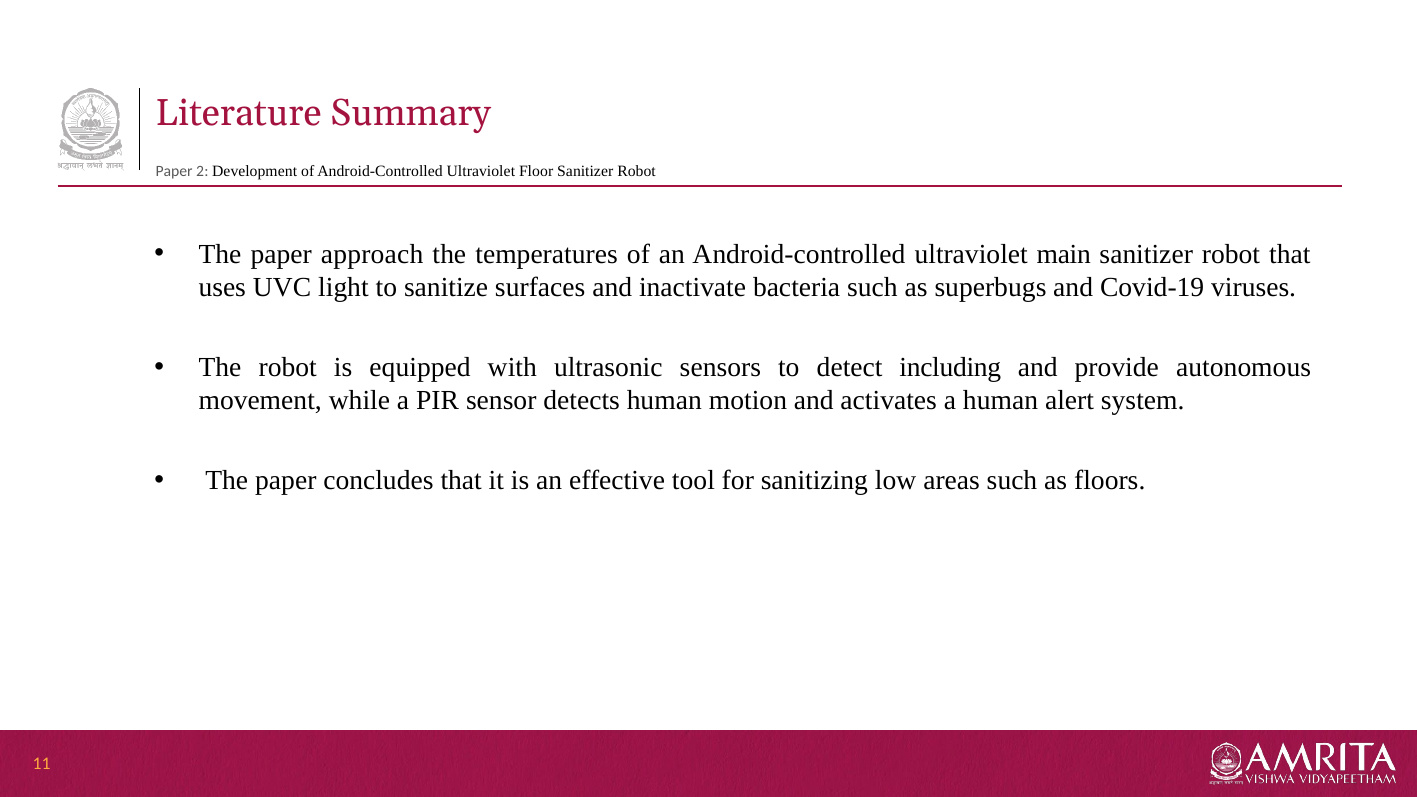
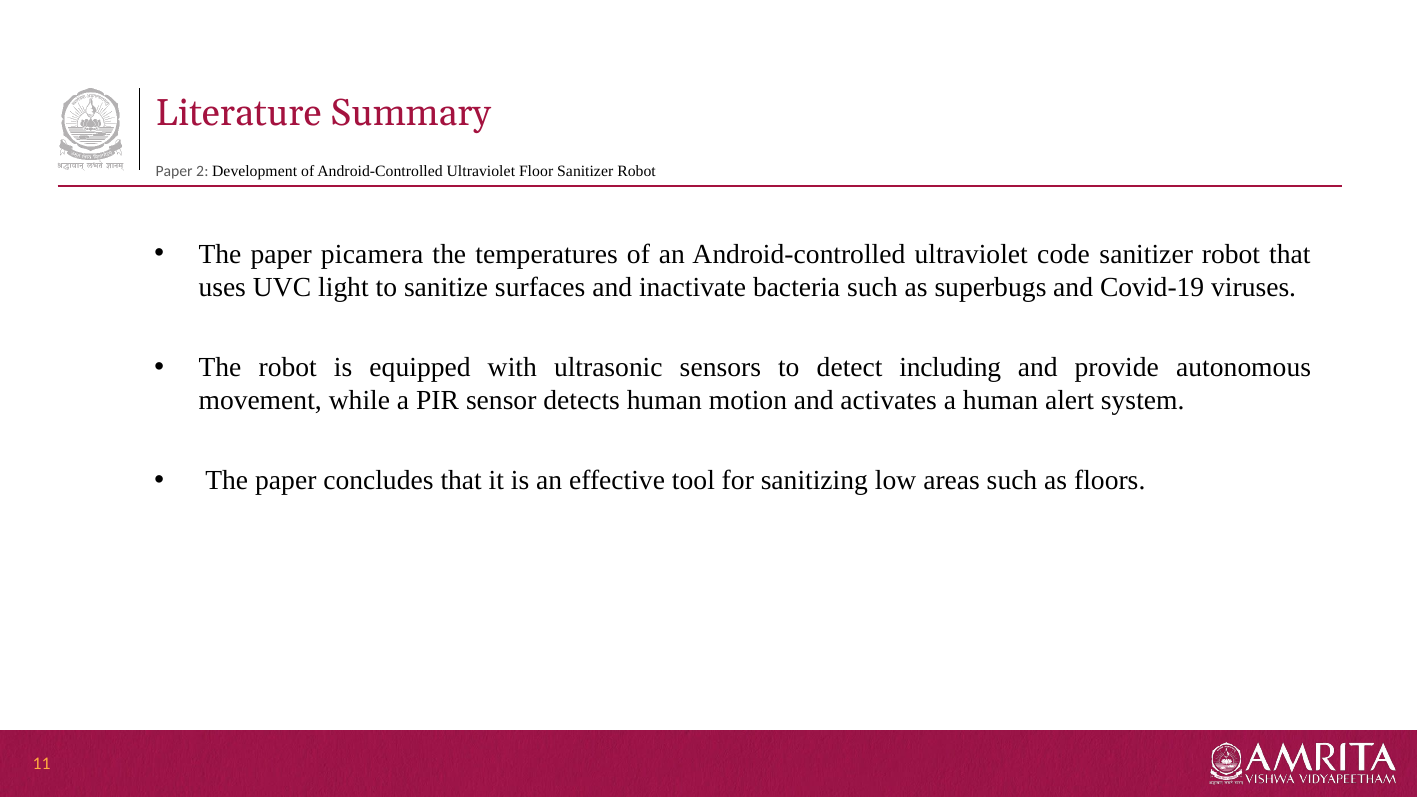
approach: approach -> picamera (372, 254)
main: main -> code (1064, 254)
